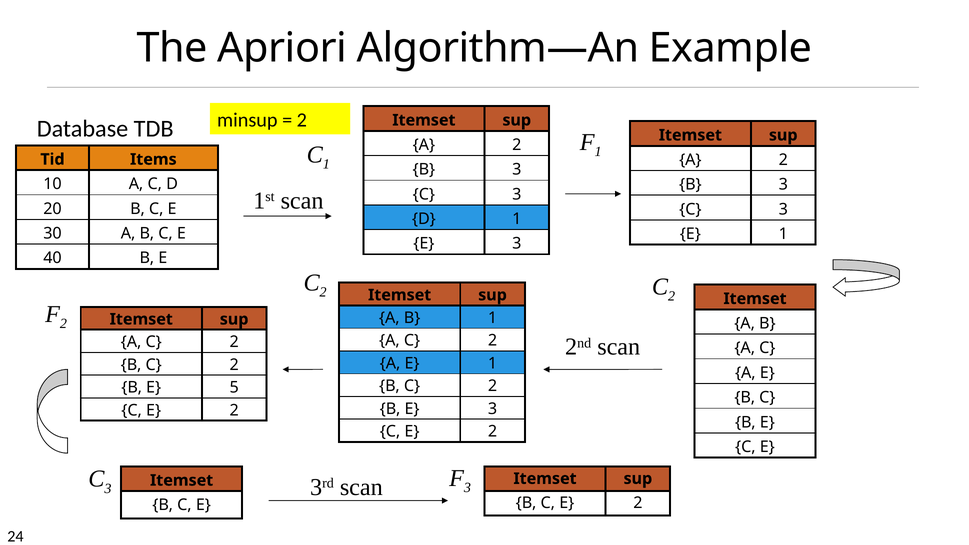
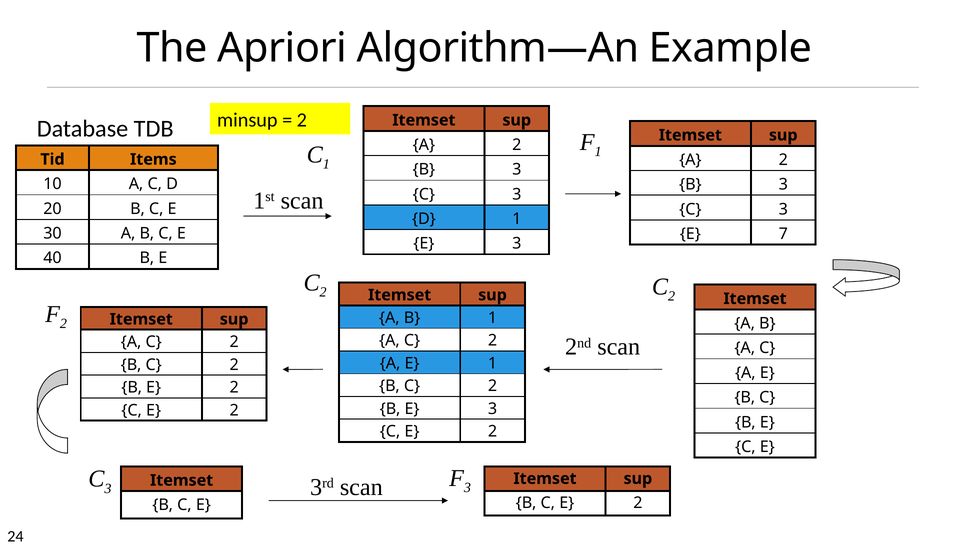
1: 1 -> 7 (783, 234)
B E 5: 5 -> 2 (234, 388)
